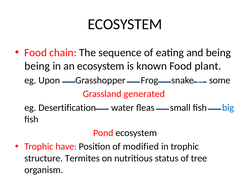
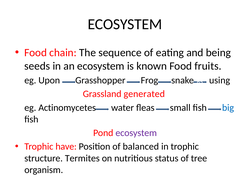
being: being -> seeds (37, 66)
plant: plant -> fruits (208, 66)
some: some -> using (220, 80)
Desertification: Desertification -> Actinomycetes (67, 107)
ecosystem colour: black -> purple (136, 133)
modified: modified -> balanced (141, 146)
